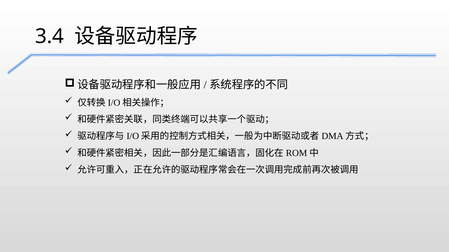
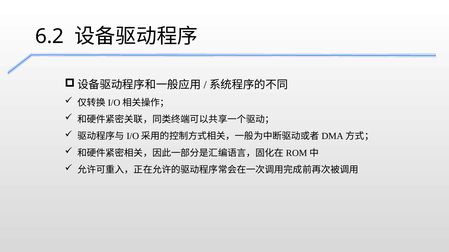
3.4: 3.4 -> 6.2 (50, 37)
